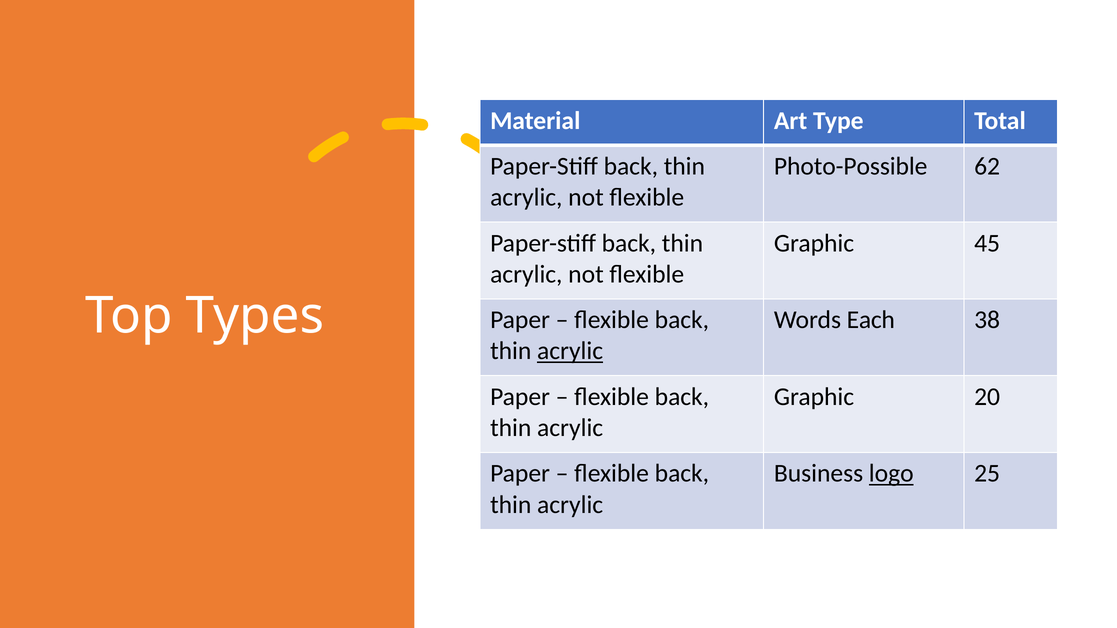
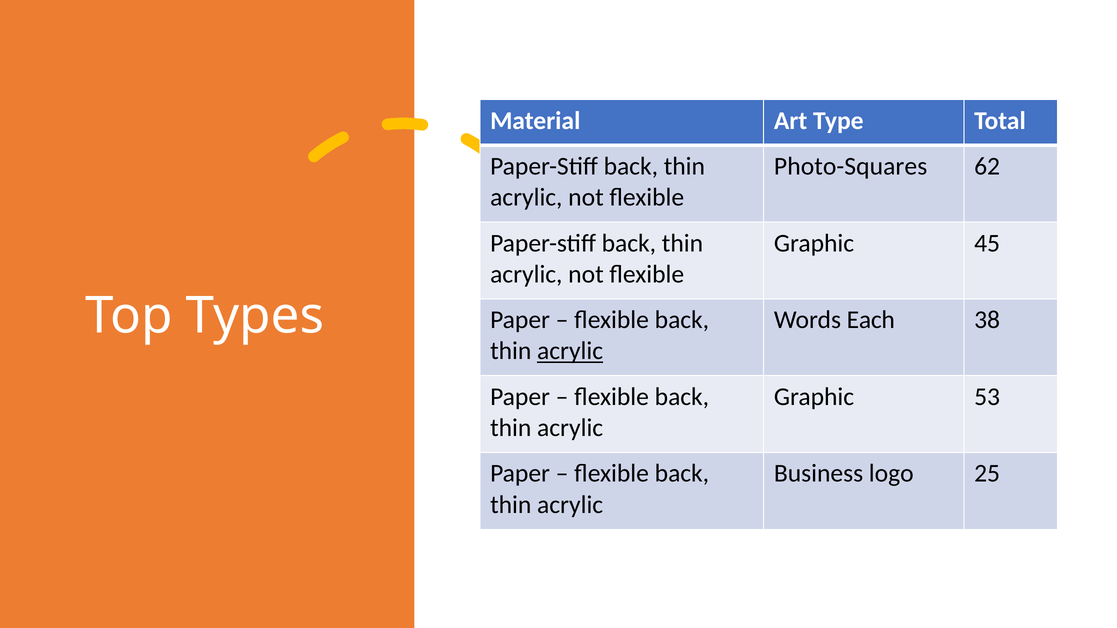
Photo-Possible: Photo-Possible -> Photo-Squares (851, 166)
20: 20 -> 53 (987, 397)
logo underline: present -> none (891, 474)
